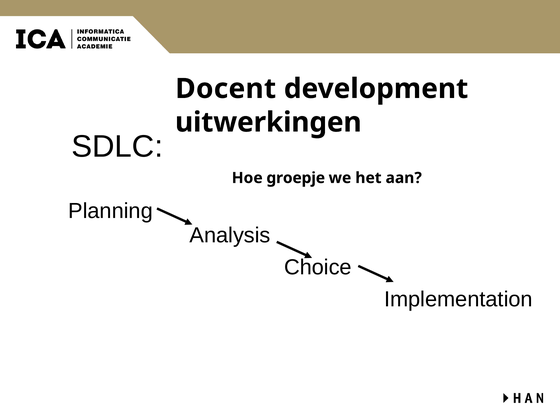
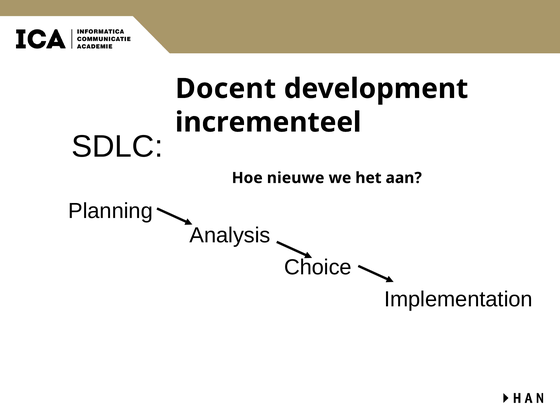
uitwerkingen: uitwerkingen -> incrementeel (268, 122)
groepje: groepje -> nieuwe (296, 178)
